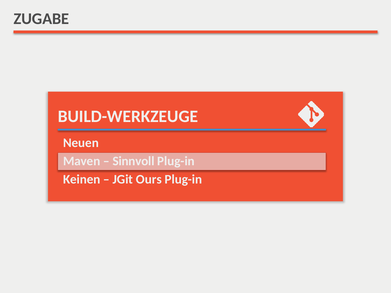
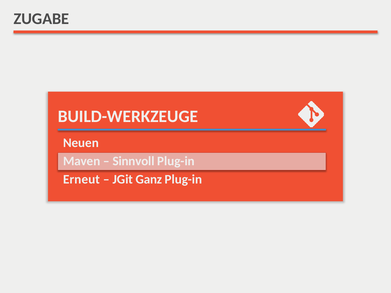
Keinen: Keinen -> Erneut (82, 180)
Ours: Ours -> Ganz (149, 180)
